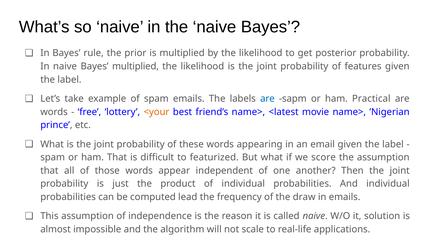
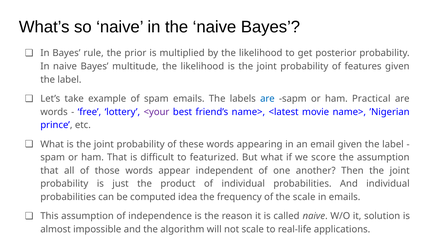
Bayes multiplied: multiplied -> multitude (135, 66)
<your colour: orange -> purple (157, 112)
lead: lead -> idea (188, 196)
the draw: draw -> scale (304, 196)
